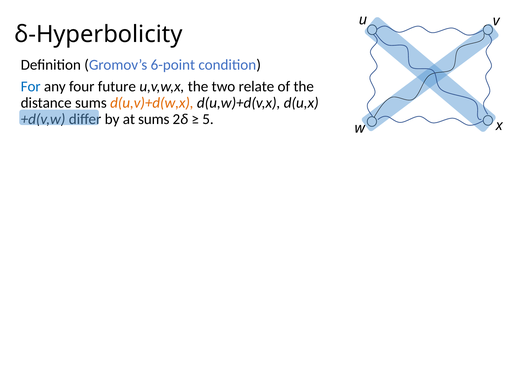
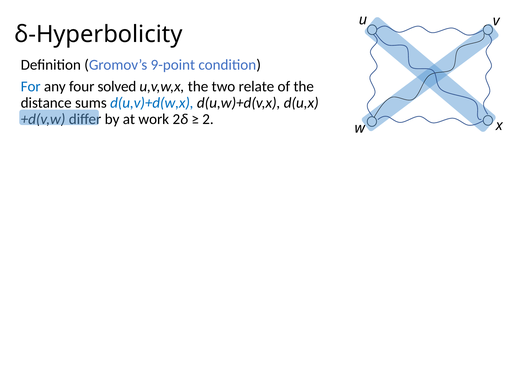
6-point: 6-point -> 9-point (173, 65)
future: future -> solved (117, 86)
d(u,v)+d(w,x colour: orange -> blue (152, 103)
at sums: sums -> work (154, 119)
5: 5 -> 2 (208, 119)
